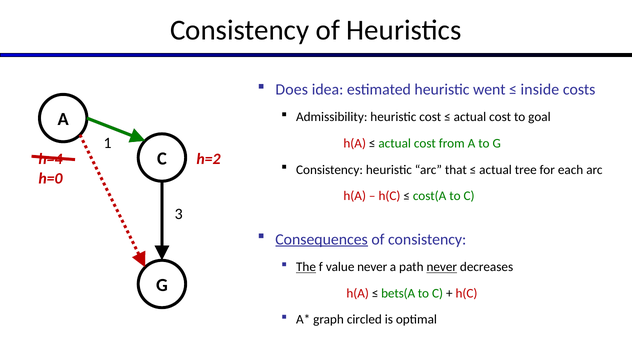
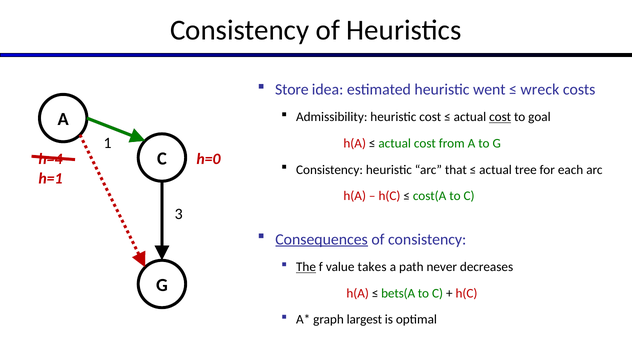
Does: Does -> Store (292, 90)
inside: inside -> wreck (540, 90)
cost underline: none -> present (500, 117)
h=2: h=2 -> h=0 (209, 159)
h=0: h=0 -> h=1 (51, 179)
value never: never -> takes (372, 267)
never underline: present -> none (442, 267)
circled: circled -> largest (364, 320)
